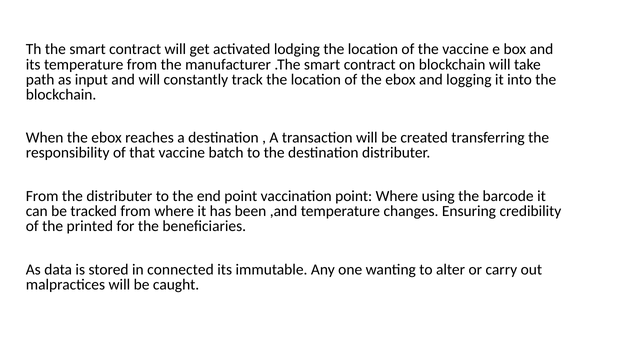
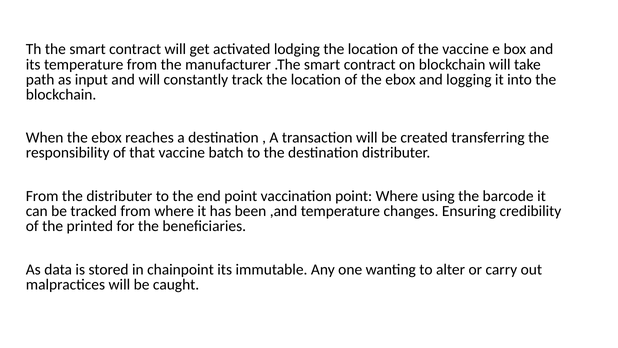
connected: connected -> chainpoint (181, 269)
